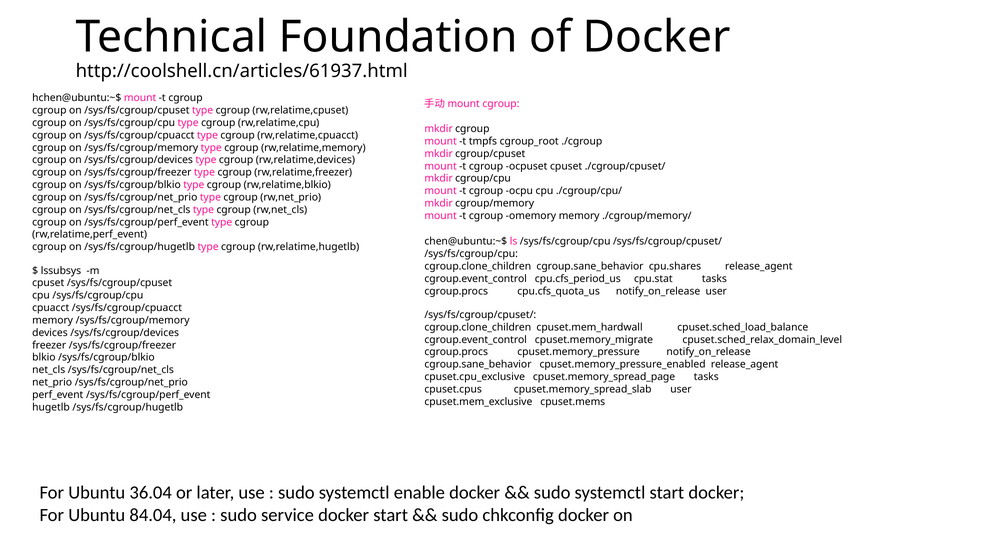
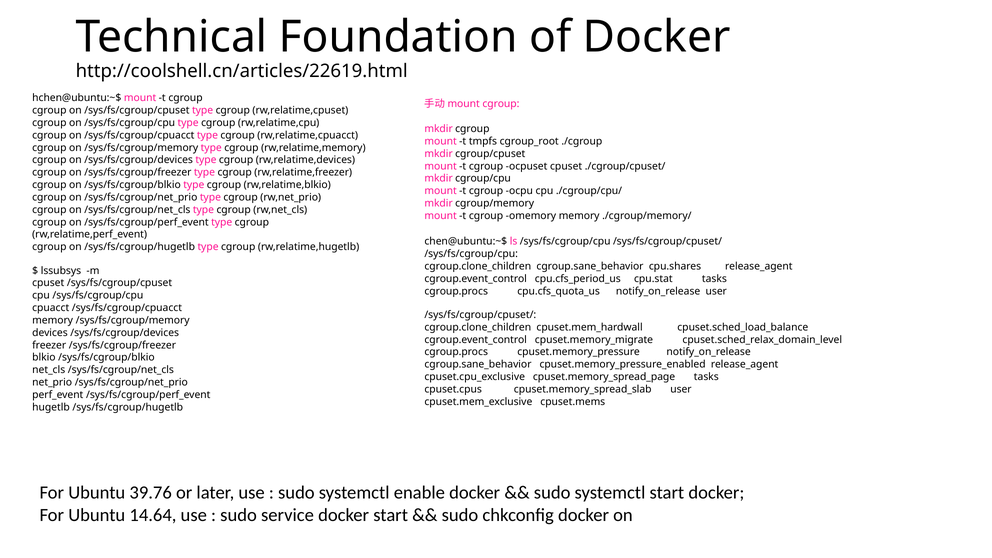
http://coolshell.cn/articles/61937.html: http://coolshell.cn/articles/61937.html -> http://coolshell.cn/articles/22619.html (242, 71)
36.04: 36.04 -> 39.76 (151, 493)
84.04: 84.04 -> 14.64 (153, 515)
